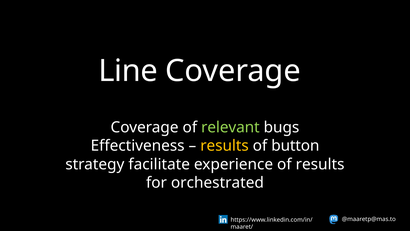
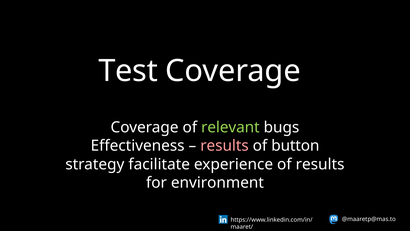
Line: Line -> Test (128, 71)
results colour: yellow -> pink (225, 146)
orchestrated: orchestrated -> environment (217, 182)
